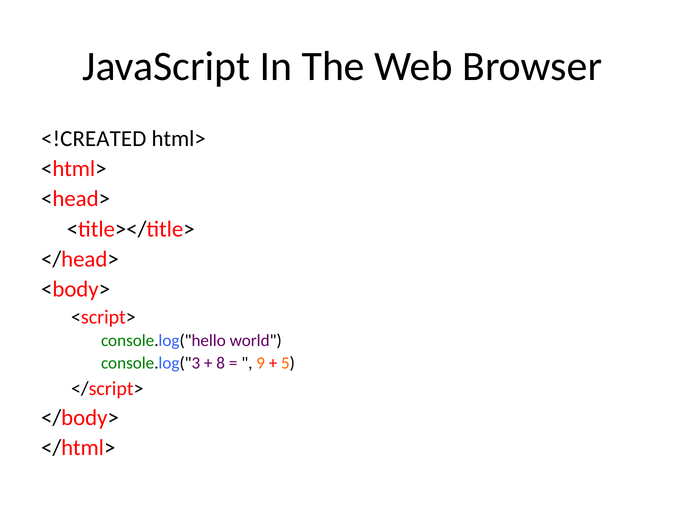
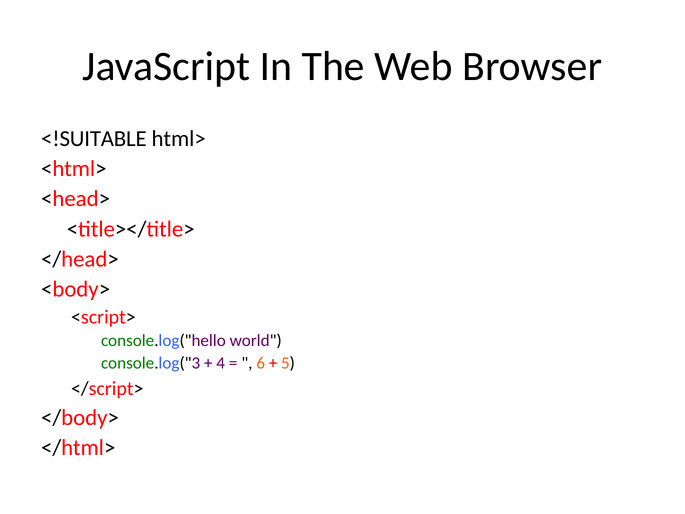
<!CREATED: <!CREATED -> <!SUITABLE (94, 139)
8: 8 -> 4 (221, 363)
9: 9 -> 6 (261, 363)
